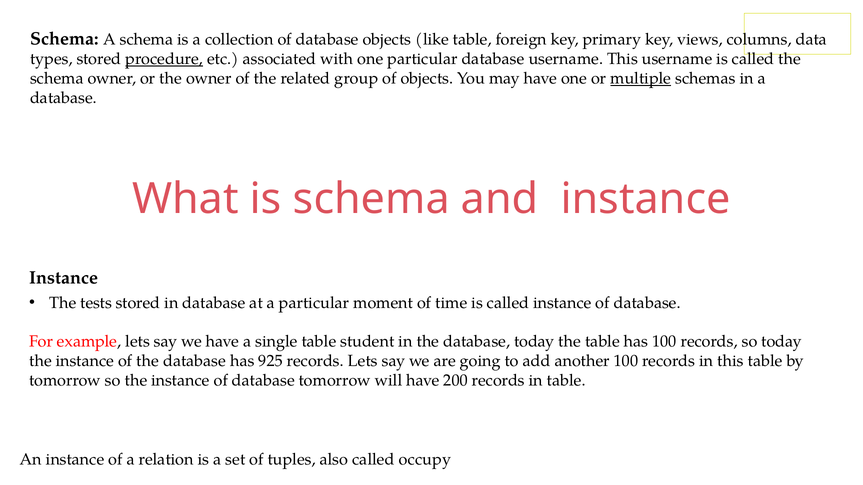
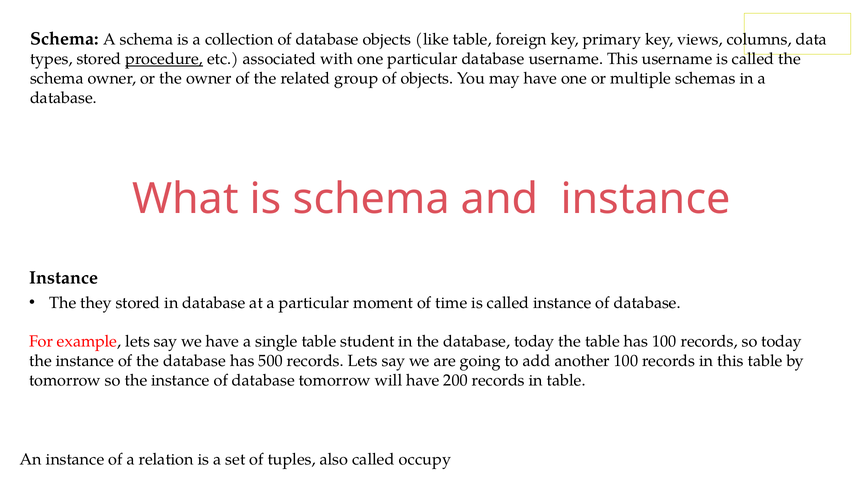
multiple underline: present -> none (641, 79)
tests: tests -> they (96, 303)
925: 925 -> 500 (271, 361)
